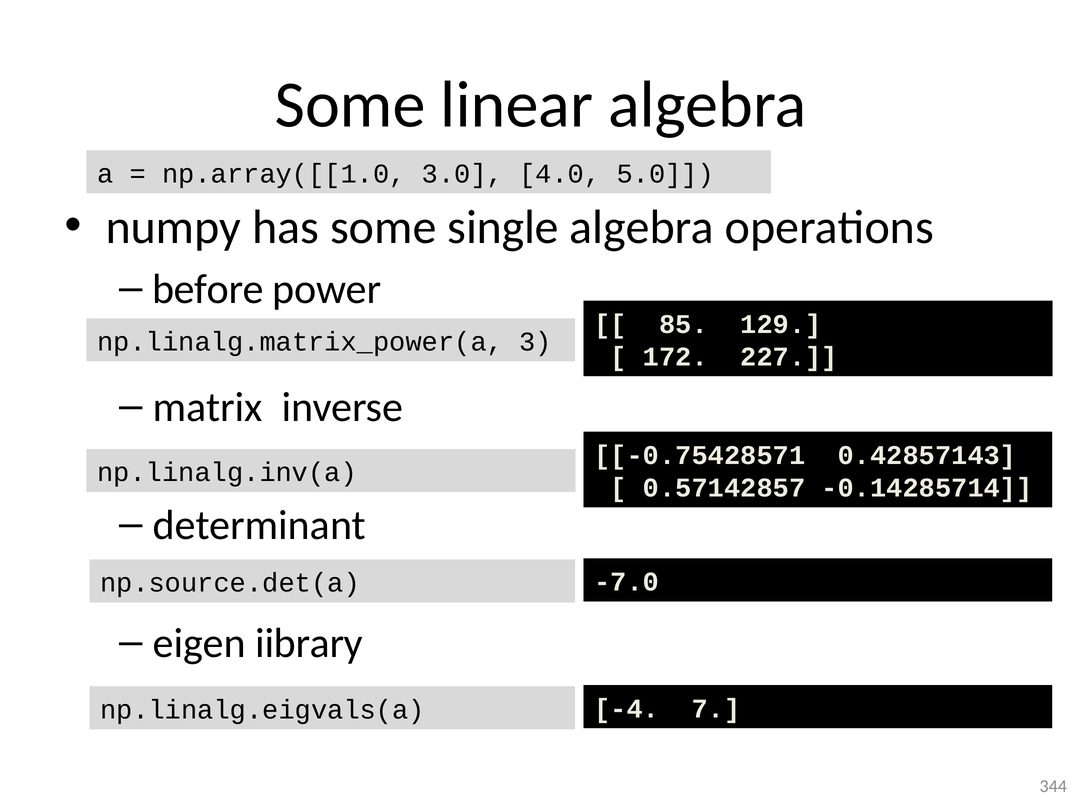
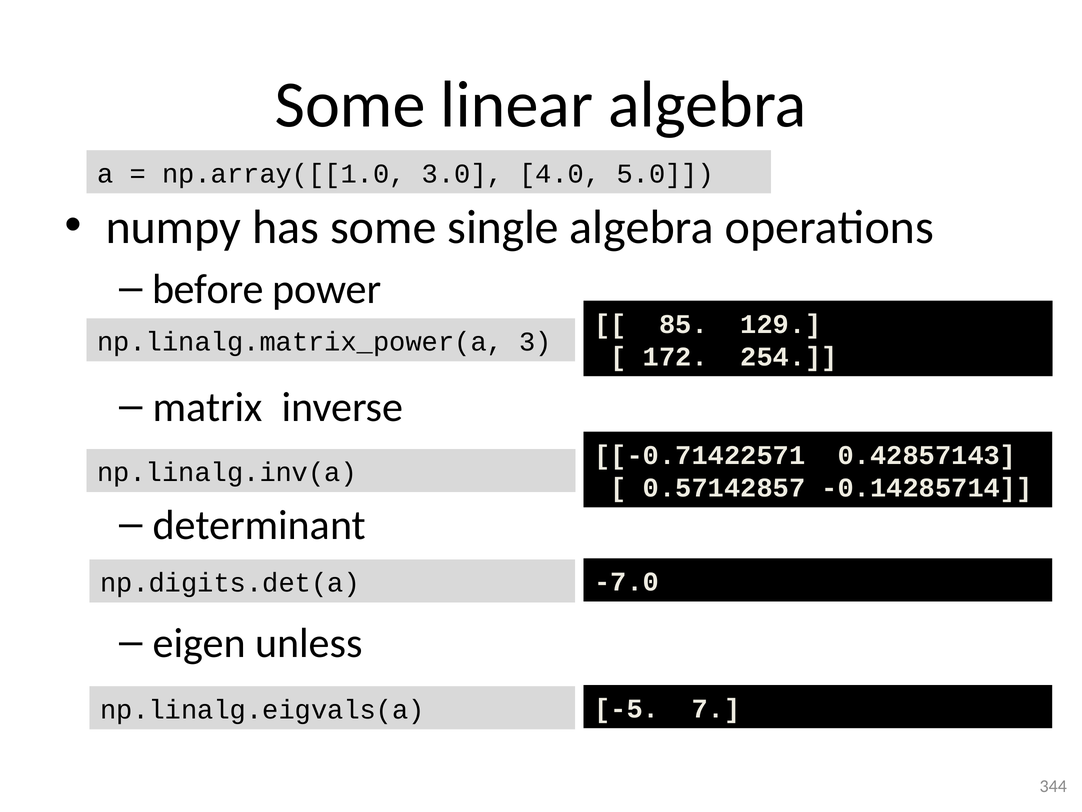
227: 227 -> 254 (789, 356)
-0.75428571: -0.75428571 -> -0.71422571 (700, 455)
np.source.det(a: np.source.det(a -> np.digits.det(a (230, 583)
iibrary: iibrary -> unless (309, 643)
-4: -4 -> -5 (627, 708)
